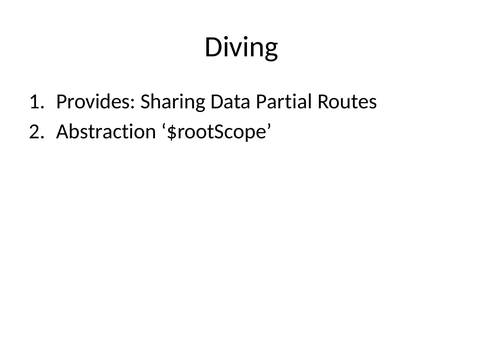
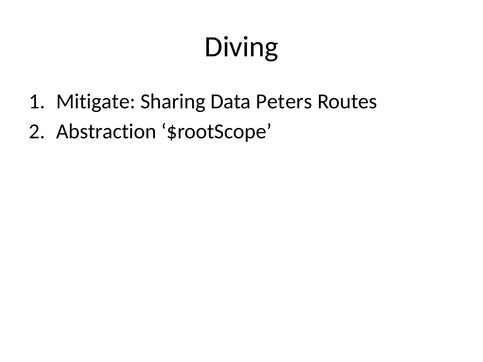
Provides: Provides -> Mitigate (96, 101)
Partial: Partial -> Peters (284, 101)
